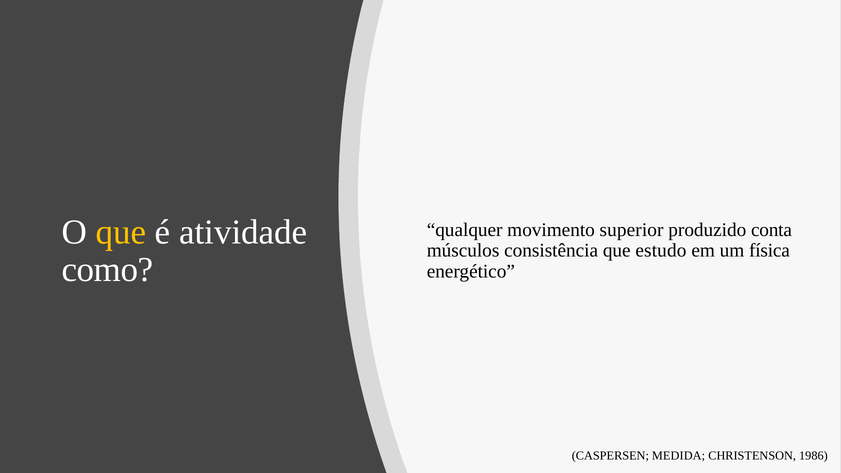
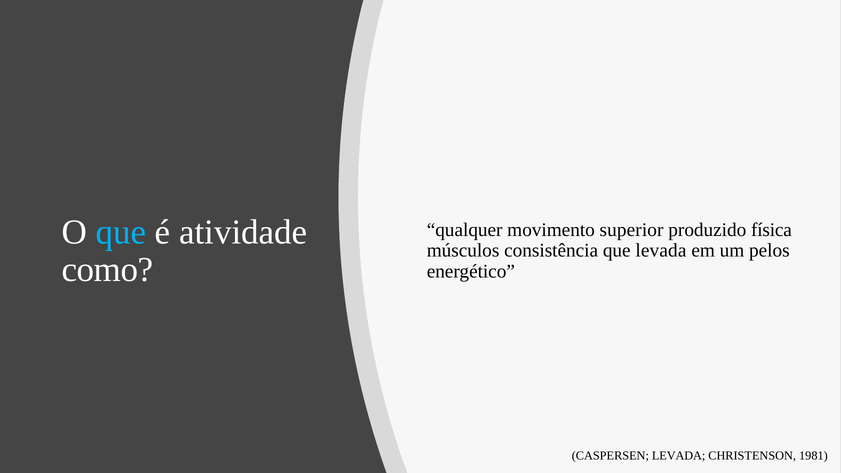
que colour: yellow -> light blue (121, 232)
conta: conta -> física (771, 230)
que estudo: estudo -> levada (661, 251)
física: física -> pelos (769, 251)
CASPERSEN MEDIDA: MEDIDA -> LEVADA (679, 456)
1986: 1986 -> 1981 (813, 456)
